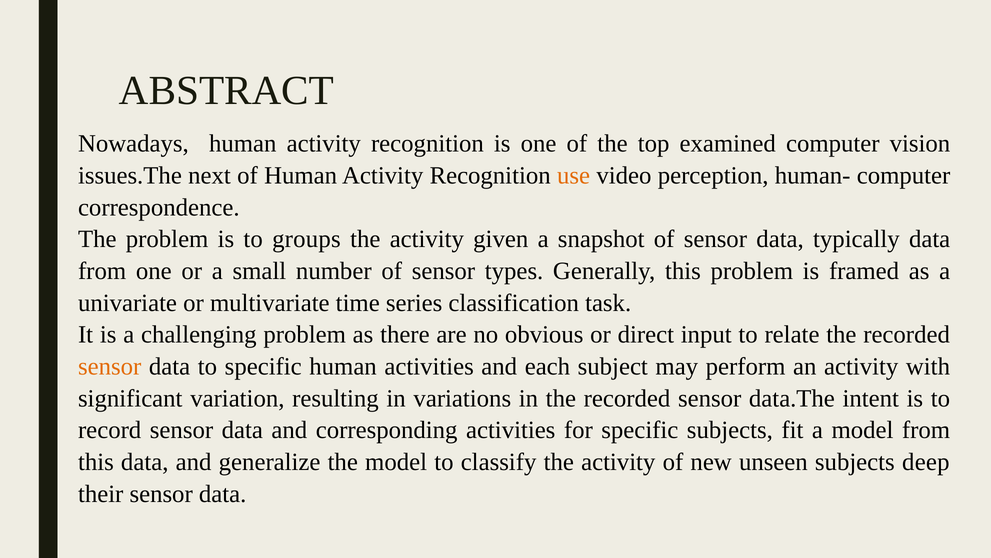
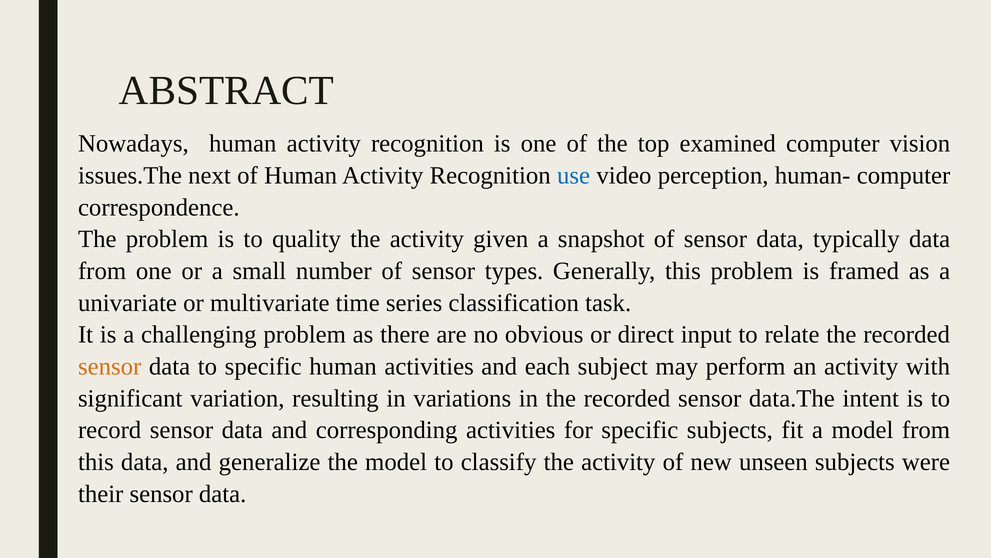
use colour: orange -> blue (574, 175)
groups: groups -> quality (307, 239)
deep: deep -> were (926, 462)
